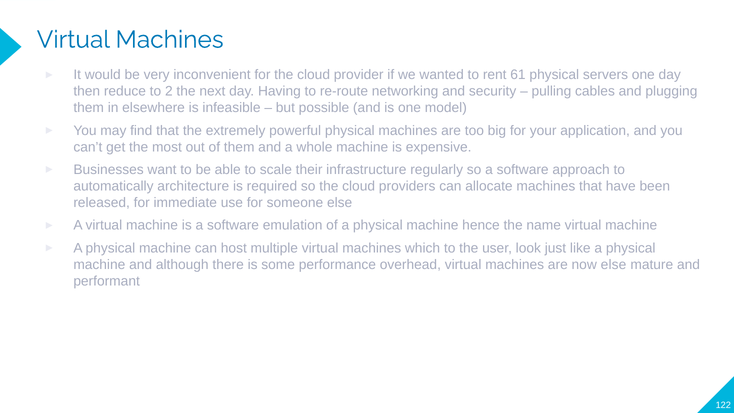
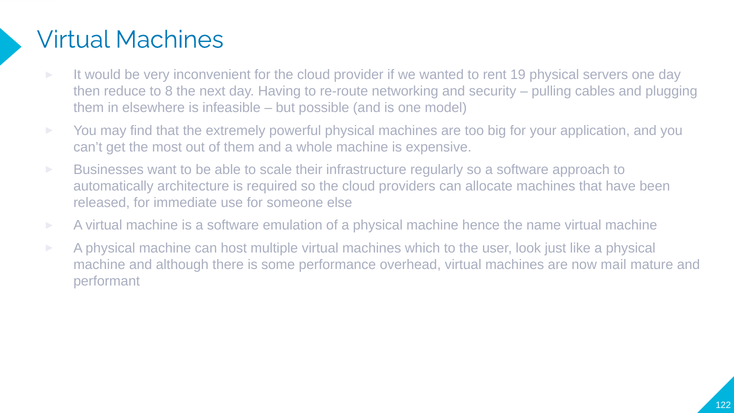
61: 61 -> 19 (518, 75)
2: 2 -> 8 (169, 91)
now else: else -> mail (614, 264)
